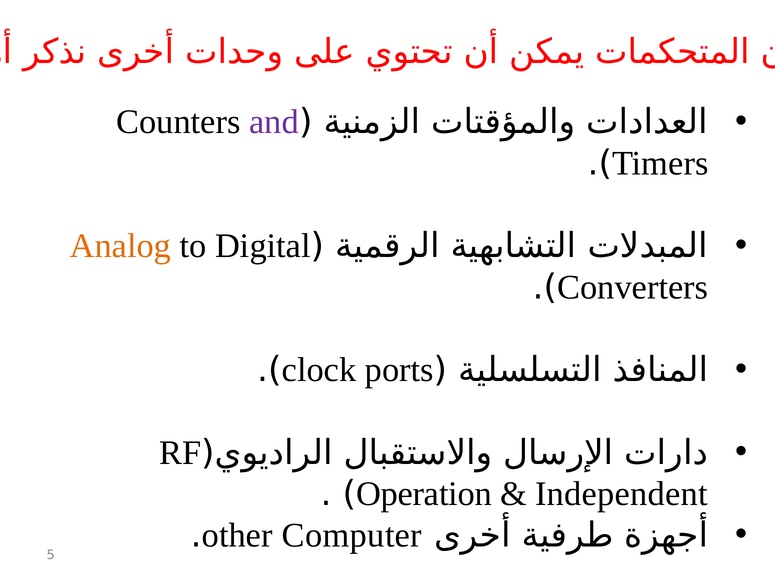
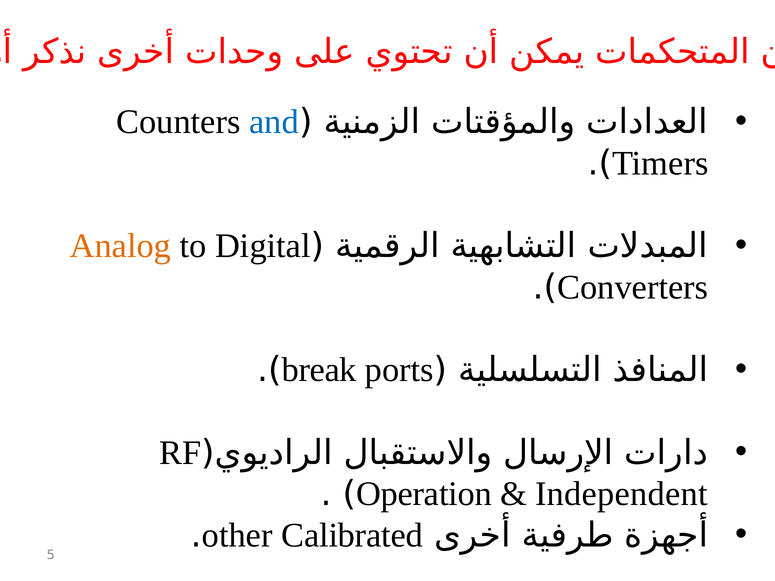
and colour: purple -> blue (274, 122)
clock: clock -> break (319, 370)
Computer: Computer -> Calibrated (352, 536)
